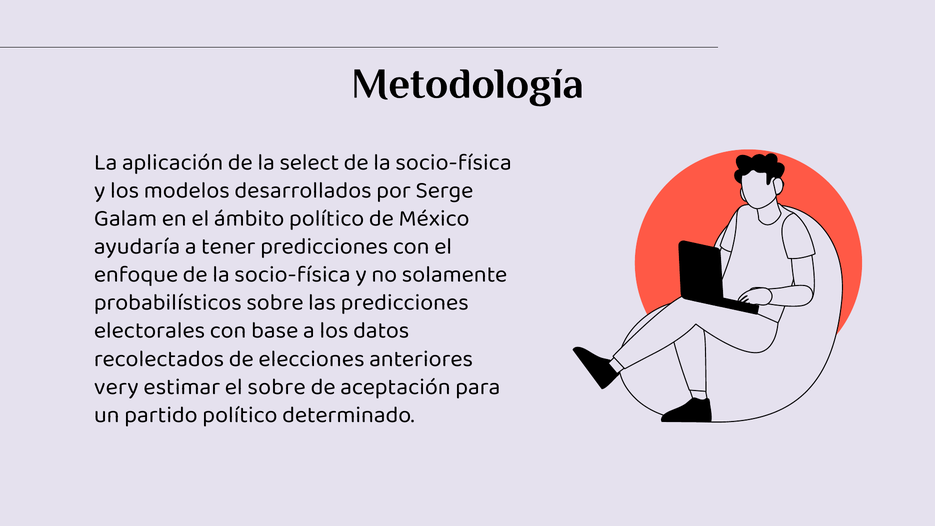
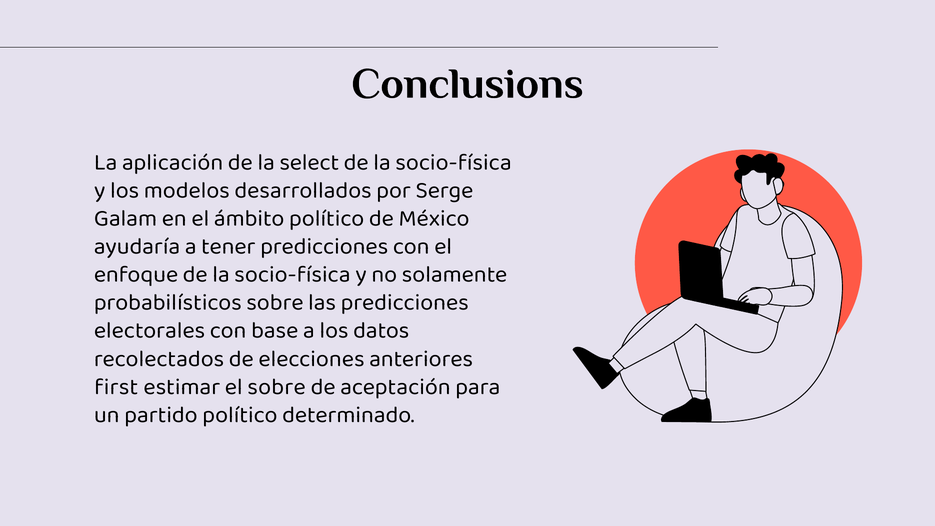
Metodología: Metodología -> Conclusions (467, 84)
very: very -> first (116, 386)
